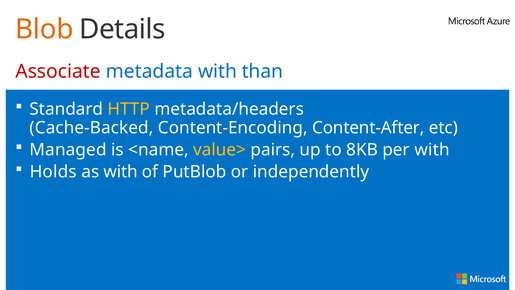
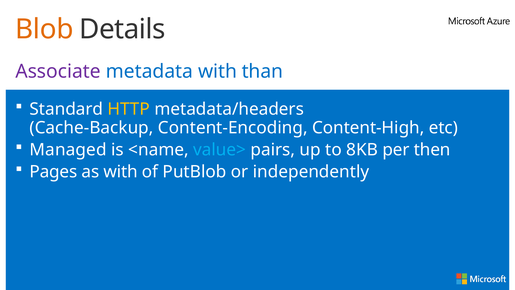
Associate colour: red -> purple (58, 71)
Cache-Backed: Cache-Backed -> Cache-Backup (92, 128)
Content-After: Content-After -> Content-High (368, 128)
value> colour: yellow -> light blue (220, 150)
per with: with -> then (432, 150)
Holds: Holds -> Pages (53, 172)
